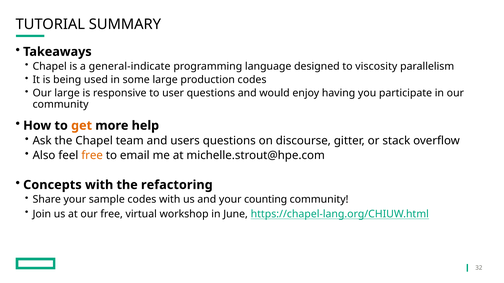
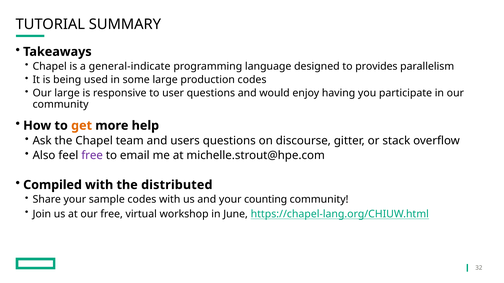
viscosity: viscosity -> provides (376, 66)
free colour: orange -> purple (92, 155)
Concepts: Concepts -> Compiled (53, 185)
refactoring: refactoring -> distributed (177, 185)
